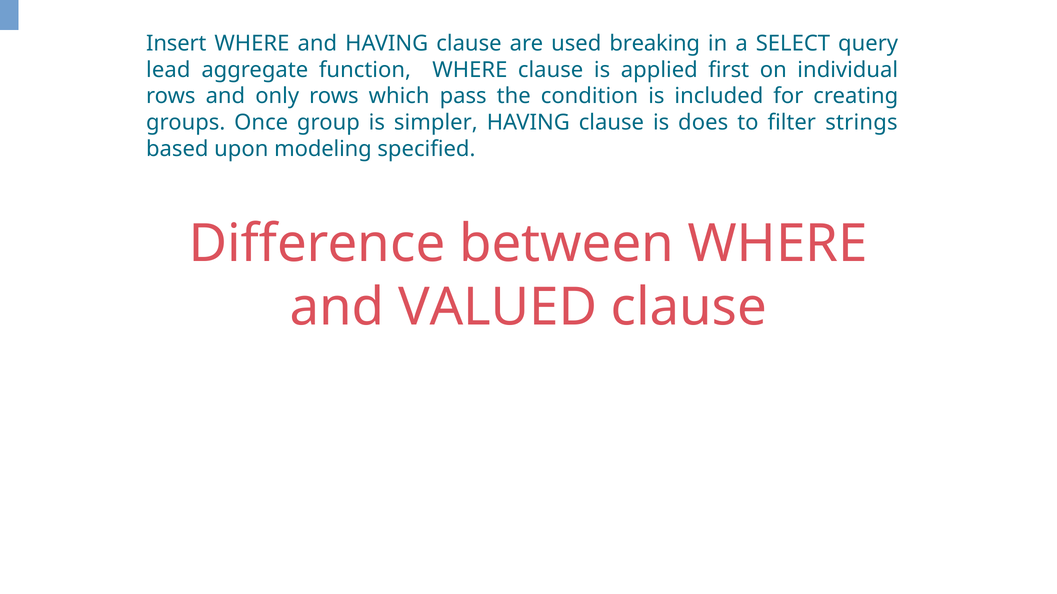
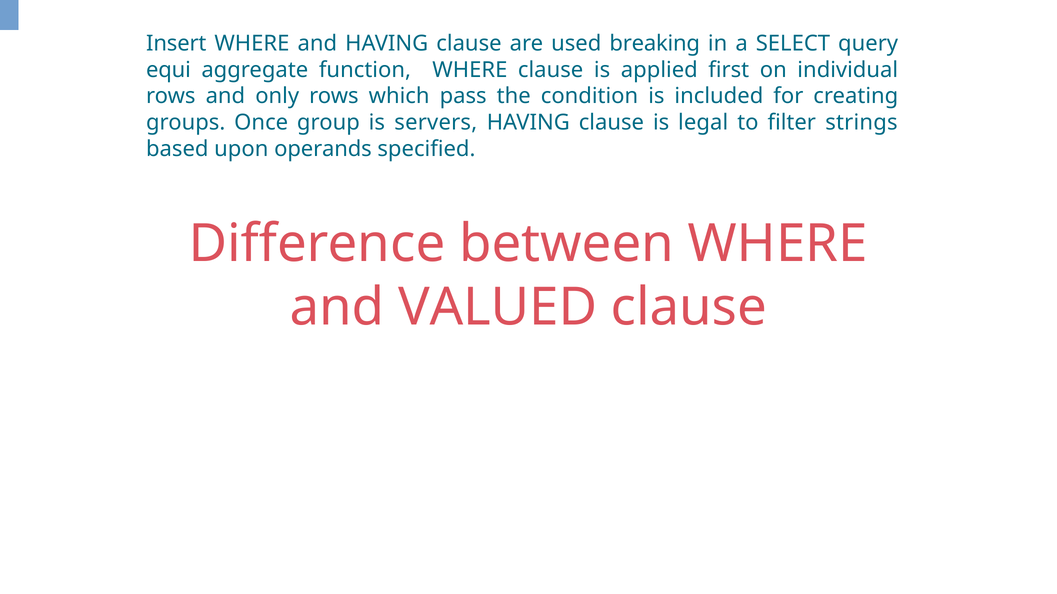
lead: lead -> equi (168, 70)
simpler: simpler -> servers (436, 123)
does: does -> legal (703, 123)
modeling: modeling -> operands (323, 149)
